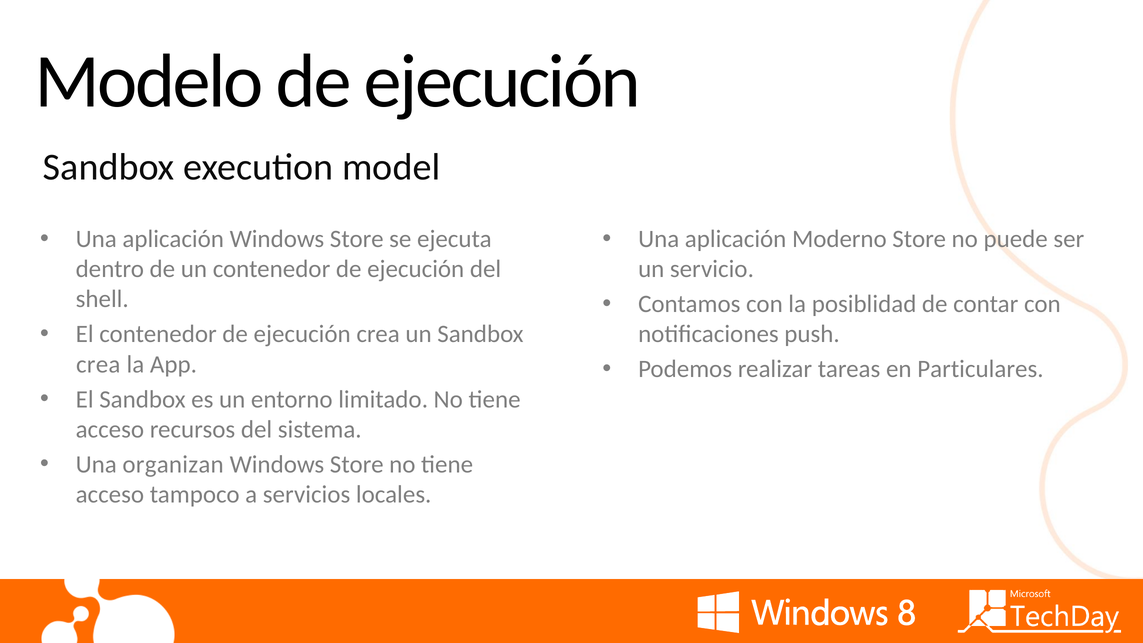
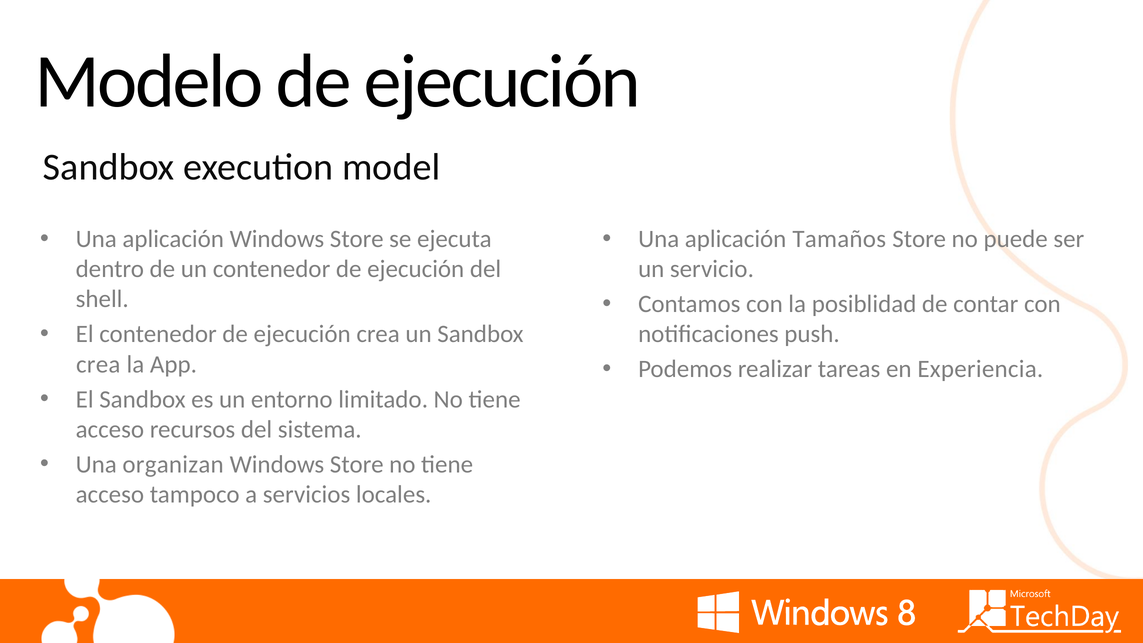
Moderno: Moderno -> Tamaños (839, 239)
Particulares: Particulares -> Experiencia (980, 369)
